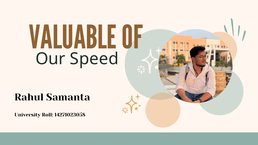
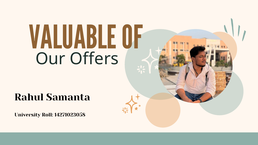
Speed: Speed -> Offers (94, 59)
